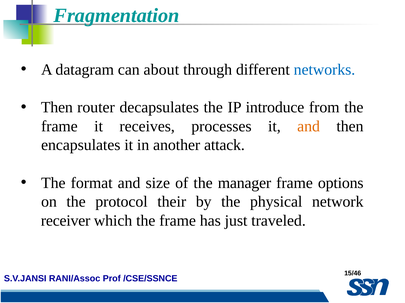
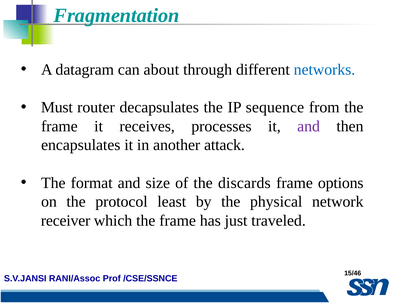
Then: Then -> Must (57, 108)
introduce: introduce -> sequence (275, 108)
and colour: orange -> purple (309, 127)
manager: manager -> discards (244, 183)
their: their -> least (172, 202)
